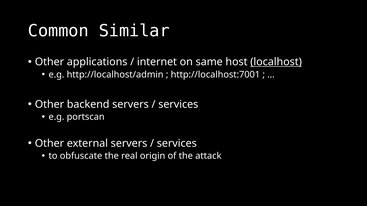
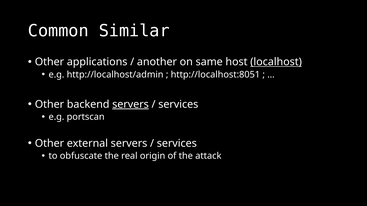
internet: internet -> another (157, 62)
http://localhost:7001: http://localhost:7001 -> http://localhost:8051 (215, 75)
servers underline: none -> present (131, 105)
